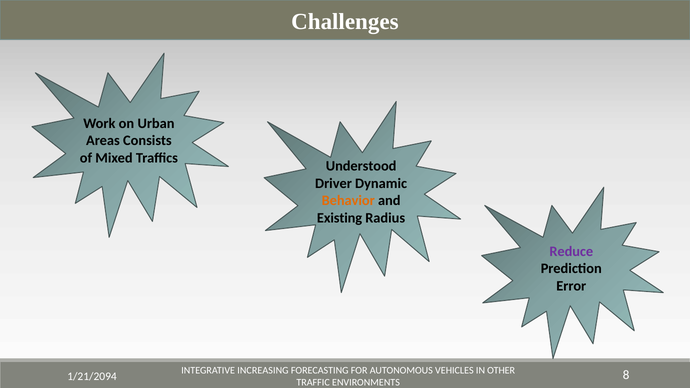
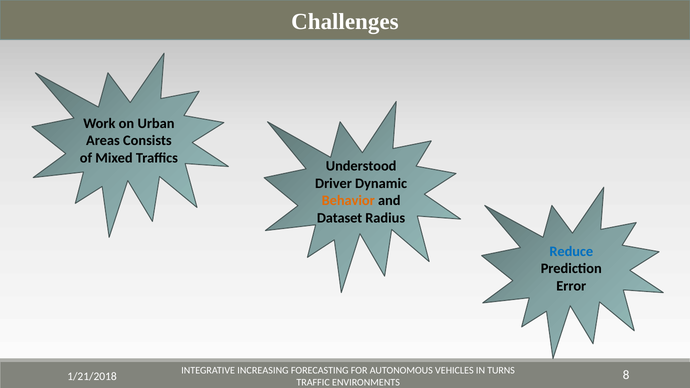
Existing: Existing -> Dataset (340, 218)
Reduce colour: purple -> blue (571, 251)
OTHER: OTHER -> TURNS (501, 371)
1/21/2094: 1/21/2094 -> 1/21/2018 (92, 377)
